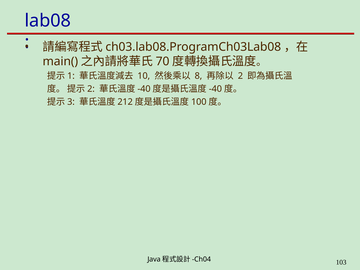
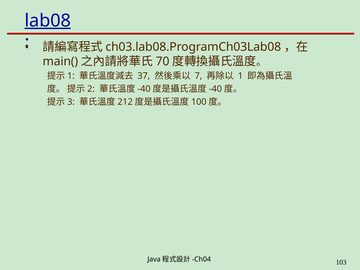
lab08 underline: none -> present (48, 21)
10: 10 -> 37 (144, 76)
8: 8 -> 7 (198, 76)
2: 2 -> 1 (240, 76)
